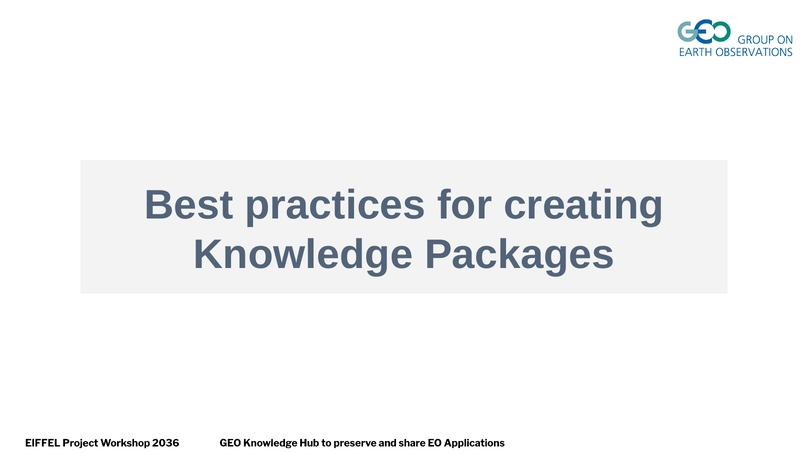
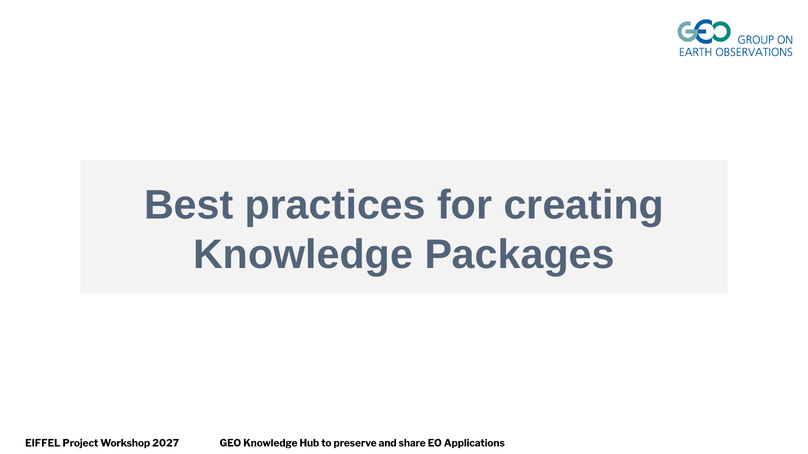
2036: 2036 -> 2027 (166, 444)
